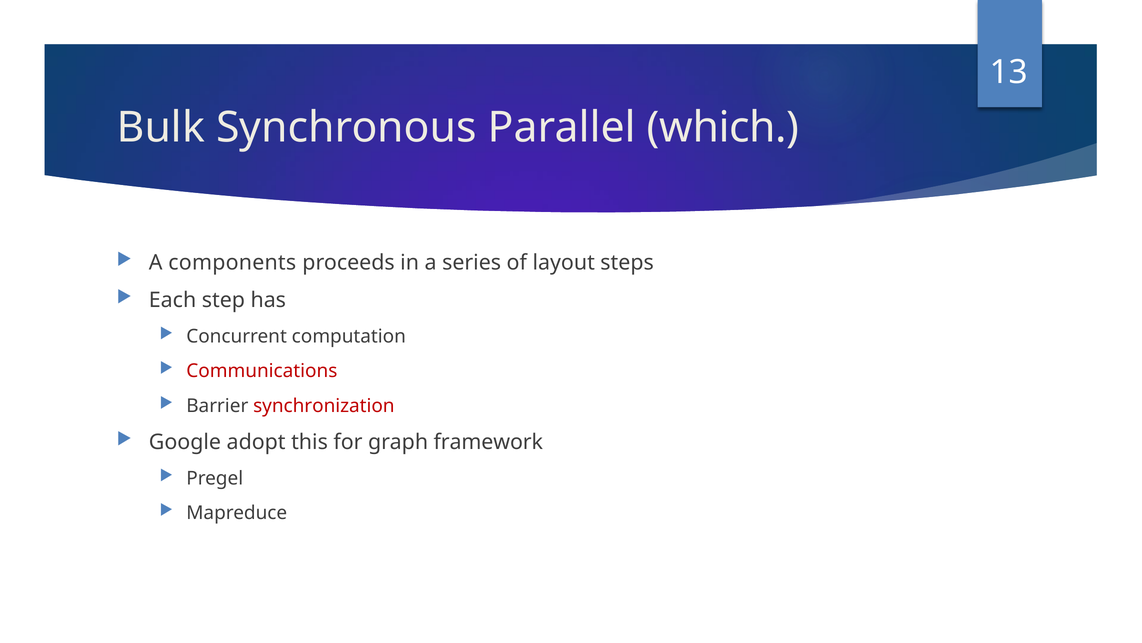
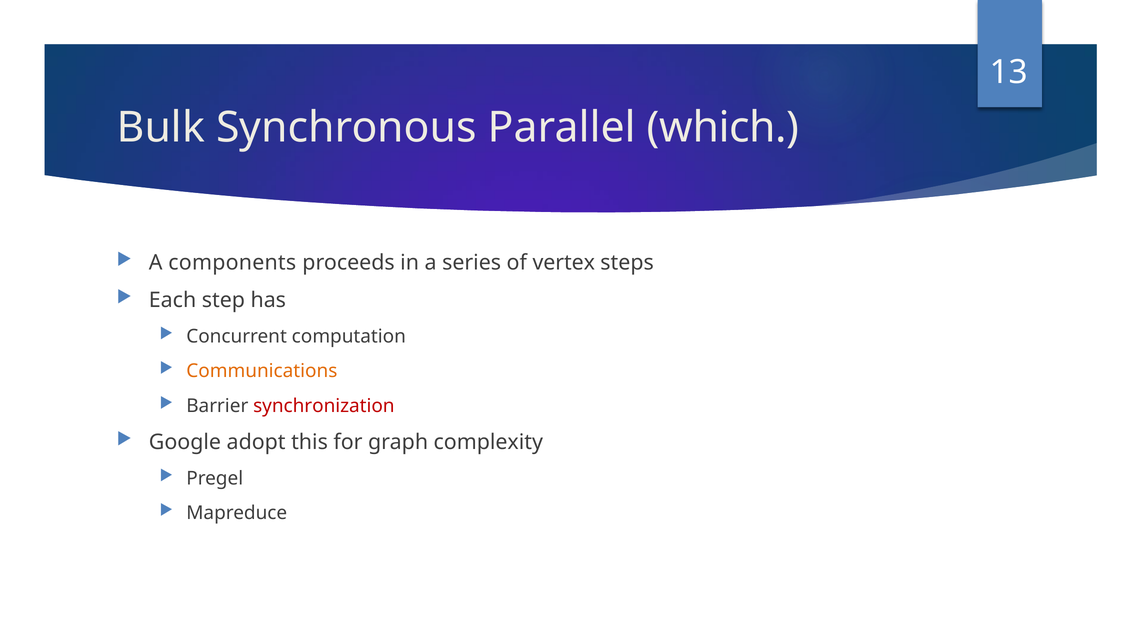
layout: layout -> vertex (564, 262)
Communications colour: red -> orange (262, 371)
framework: framework -> complexity (488, 442)
